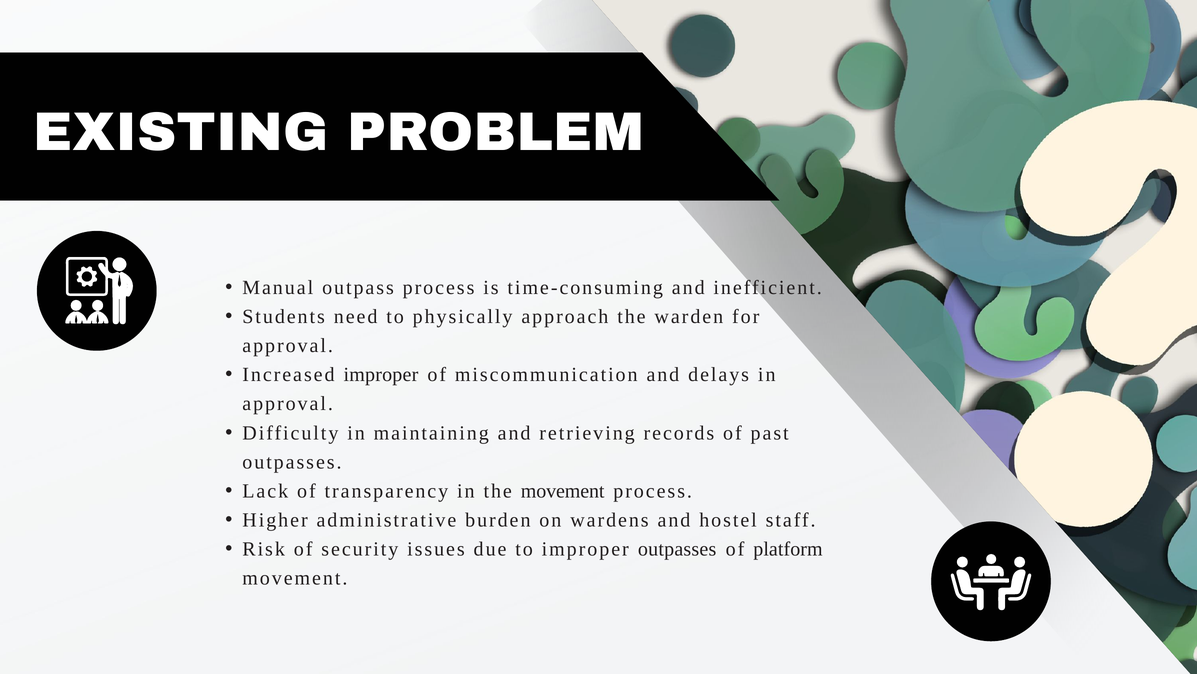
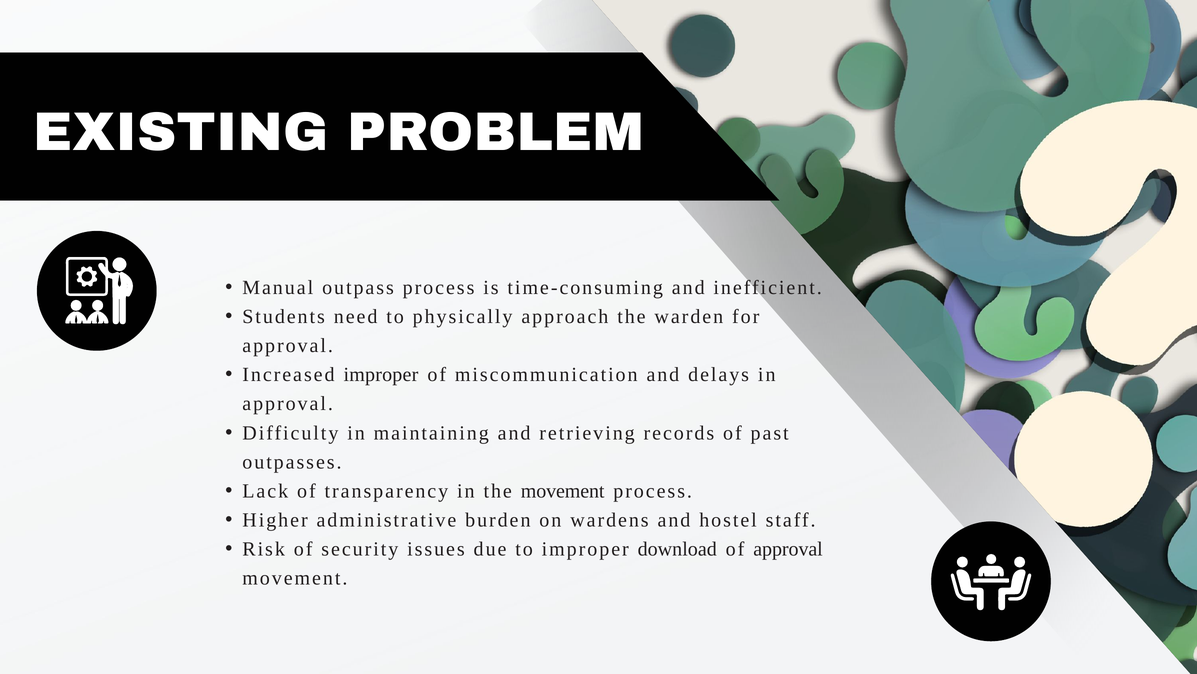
improper outpasses: outpasses -> download (677, 549)
of platform: platform -> approval (788, 549)
